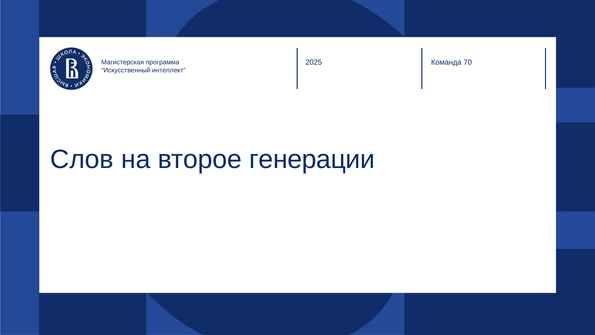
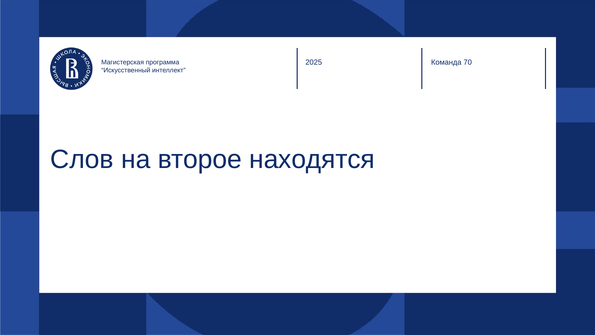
генерации: генерации -> находятся (312, 159)
